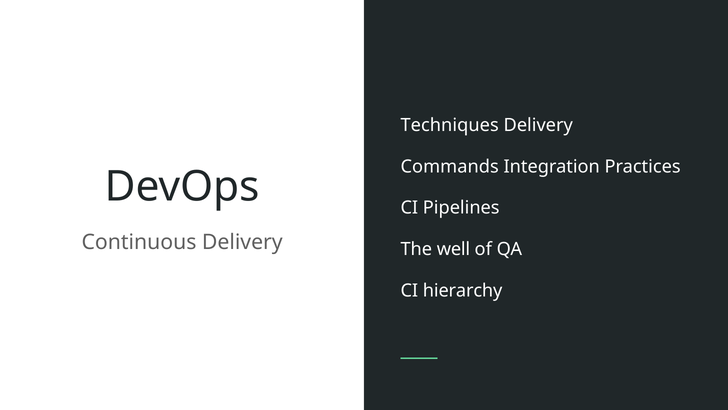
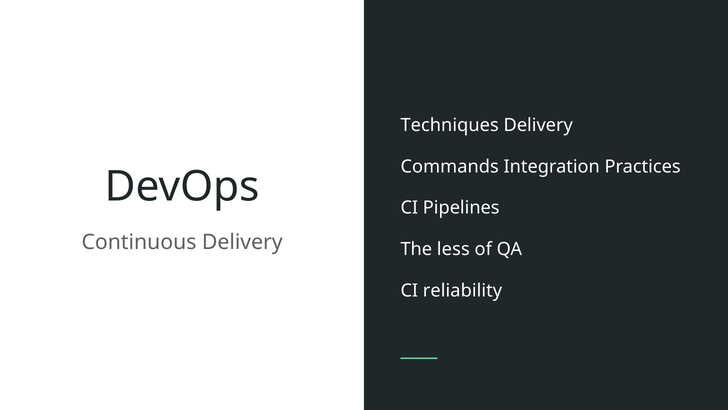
well: well -> less (453, 249)
hierarchy: hierarchy -> reliability (463, 290)
